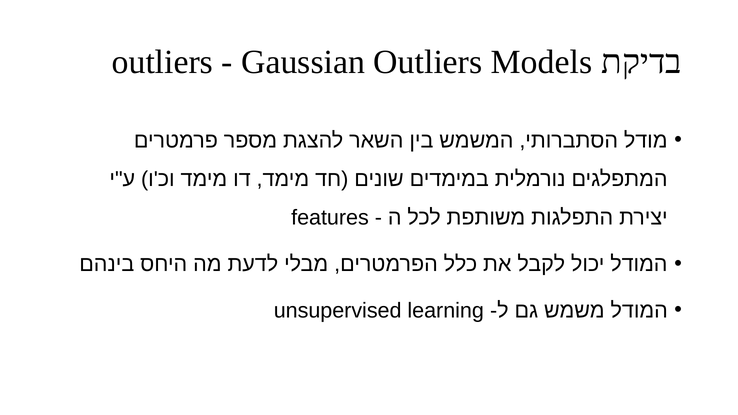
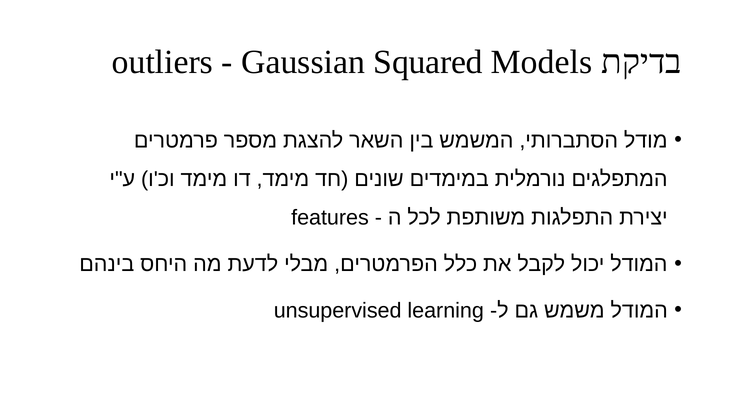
Gaussian Outliers: Outliers -> Squared (428, 62)
